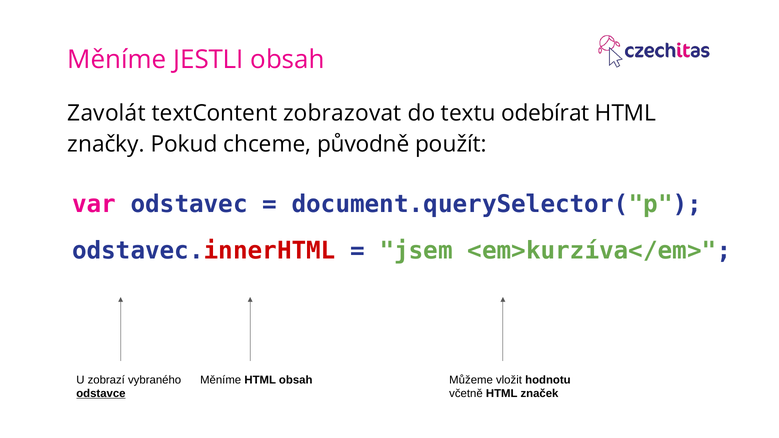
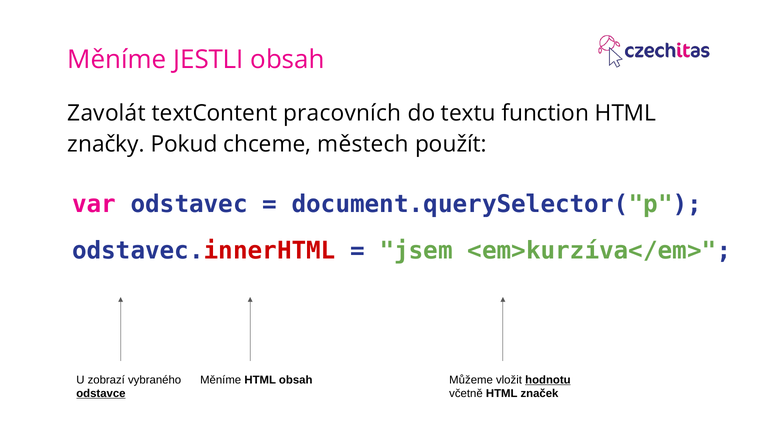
zobrazovat: zobrazovat -> pracovních (342, 113)
odebírat: odebírat -> function (545, 113)
původně: původně -> městech (363, 145)
hodnotu underline: none -> present (548, 380)
